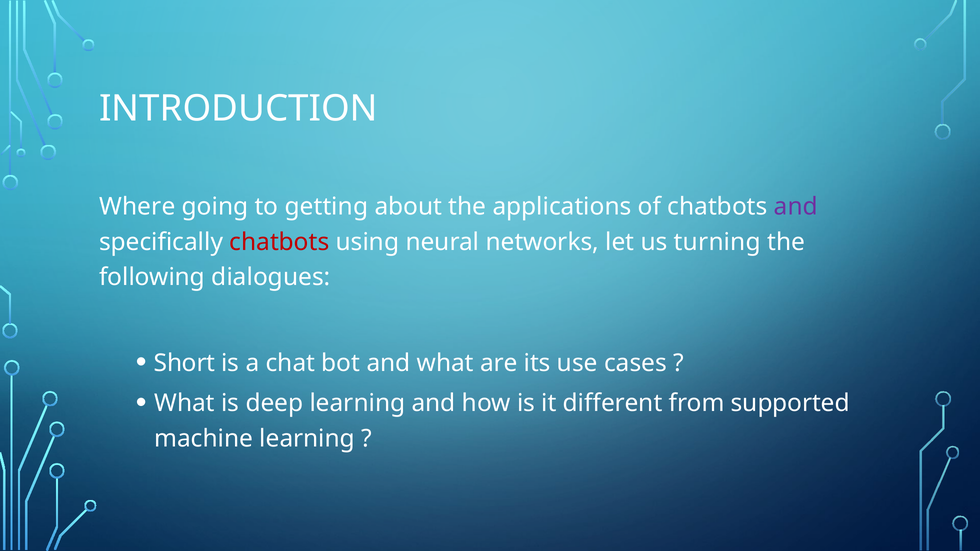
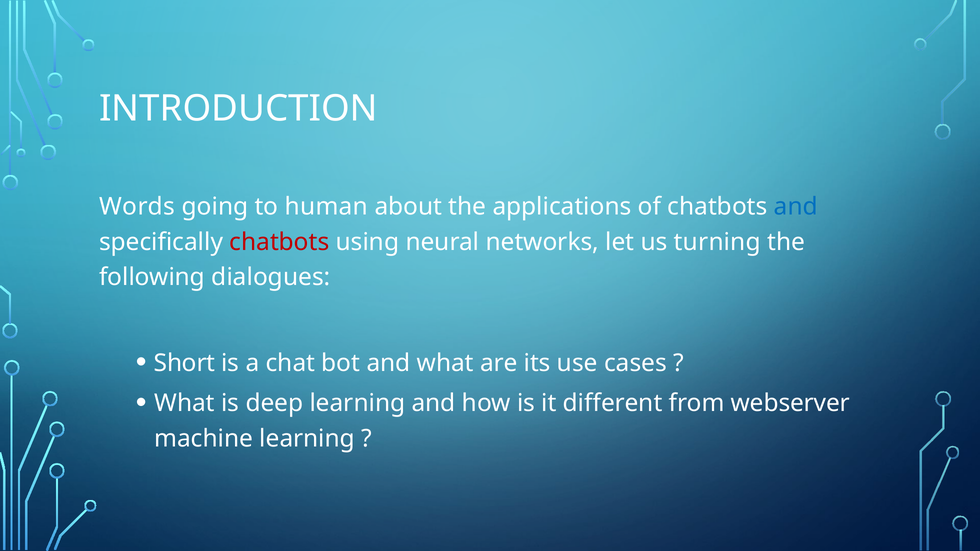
Where: Where -> Words (137, 207)
getting: getting -> human (326, 207)
and colour: purple -> blue (796, 207)
supported: supported -> webserver (790, 404)
